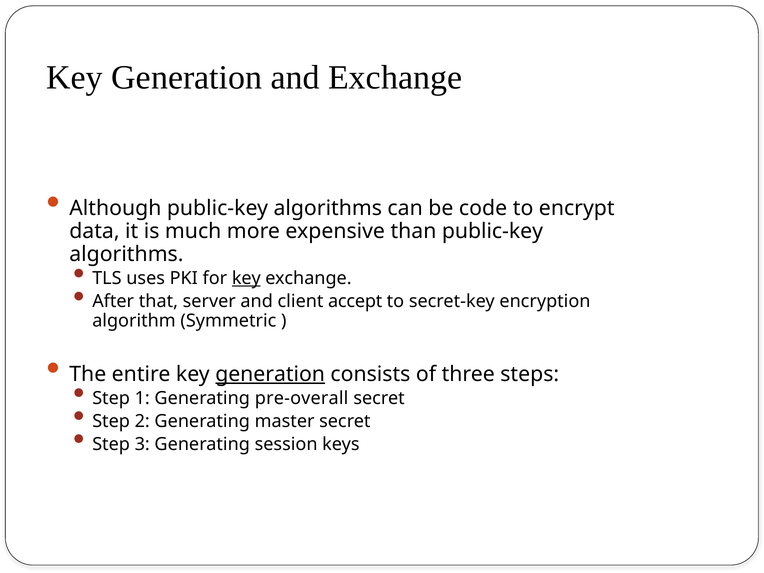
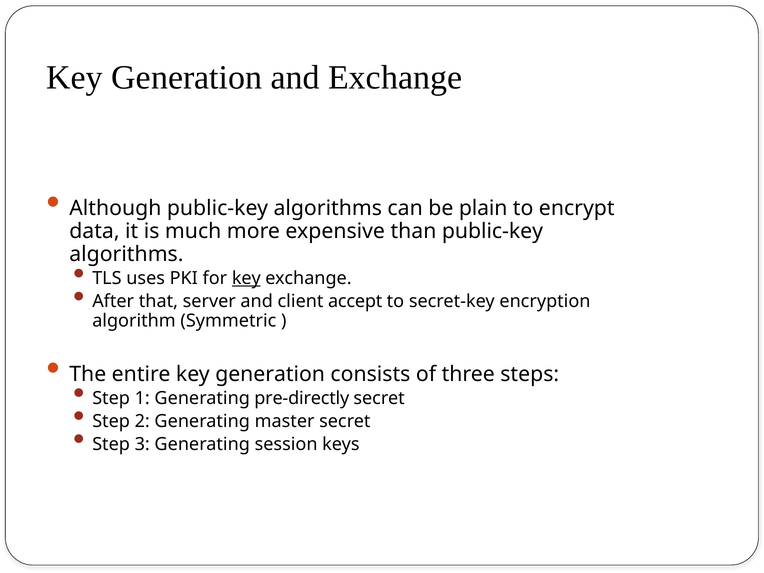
code: code -> plain (483, 208)
generation underline: present -> none (270, 374)
pre-overall: pre-overall -> pre-directly (302, 398)
